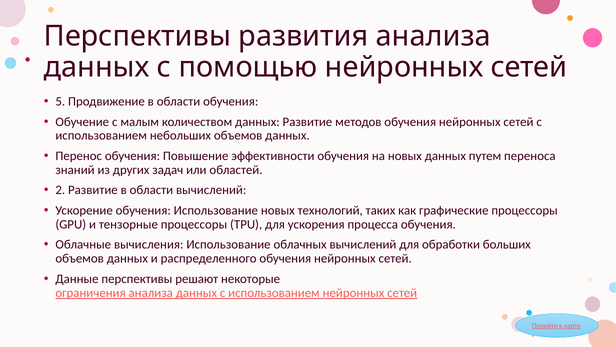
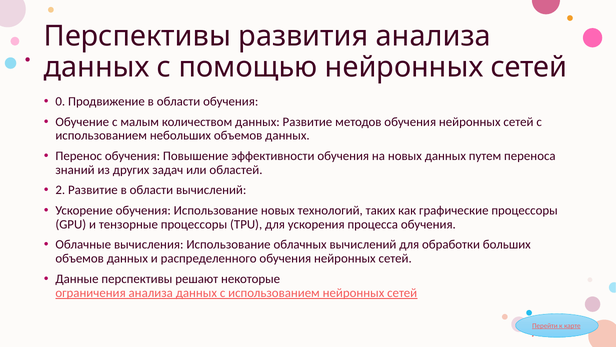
5: 5 -> 0 (60, 101)
